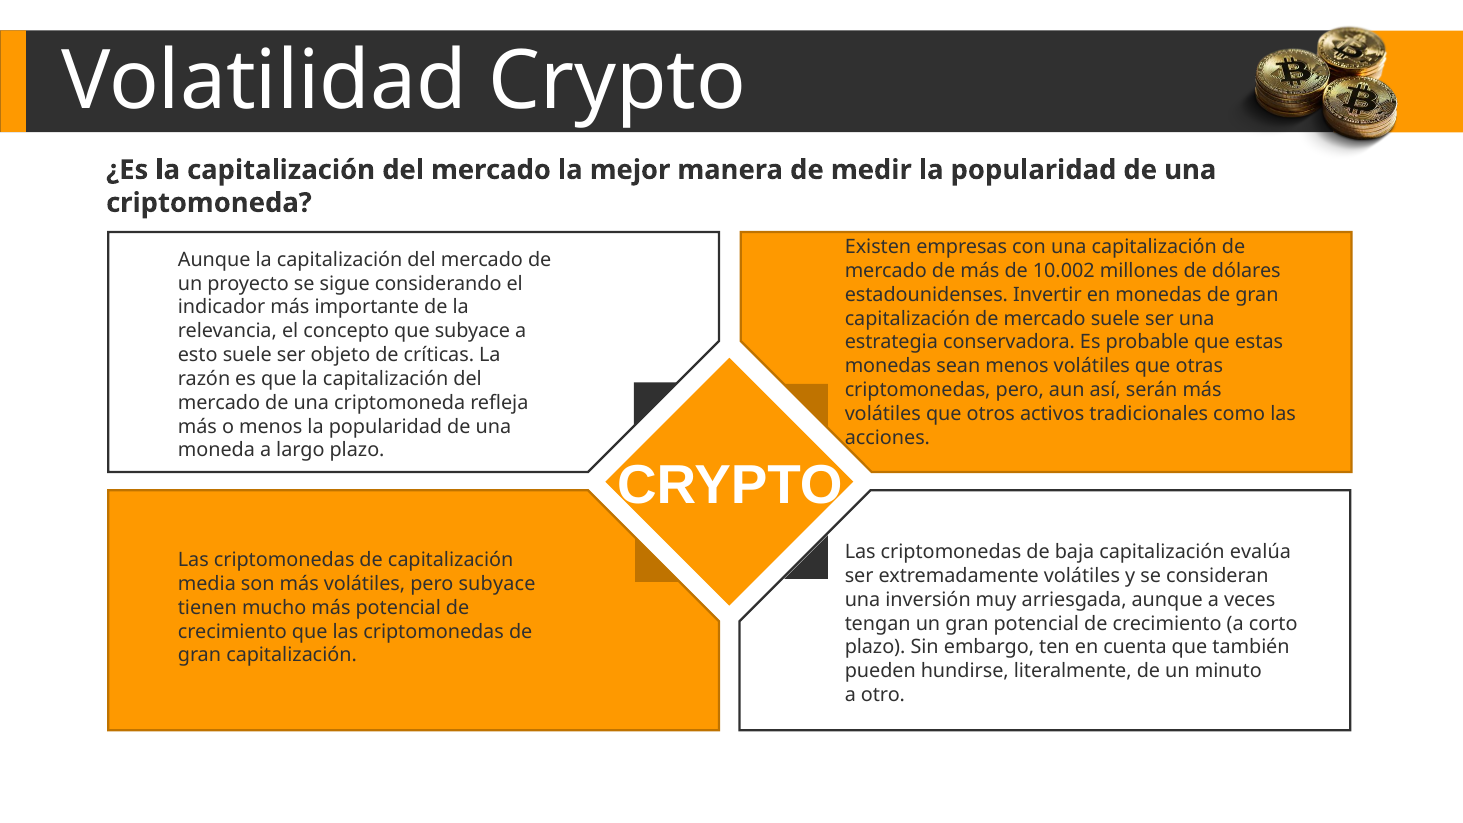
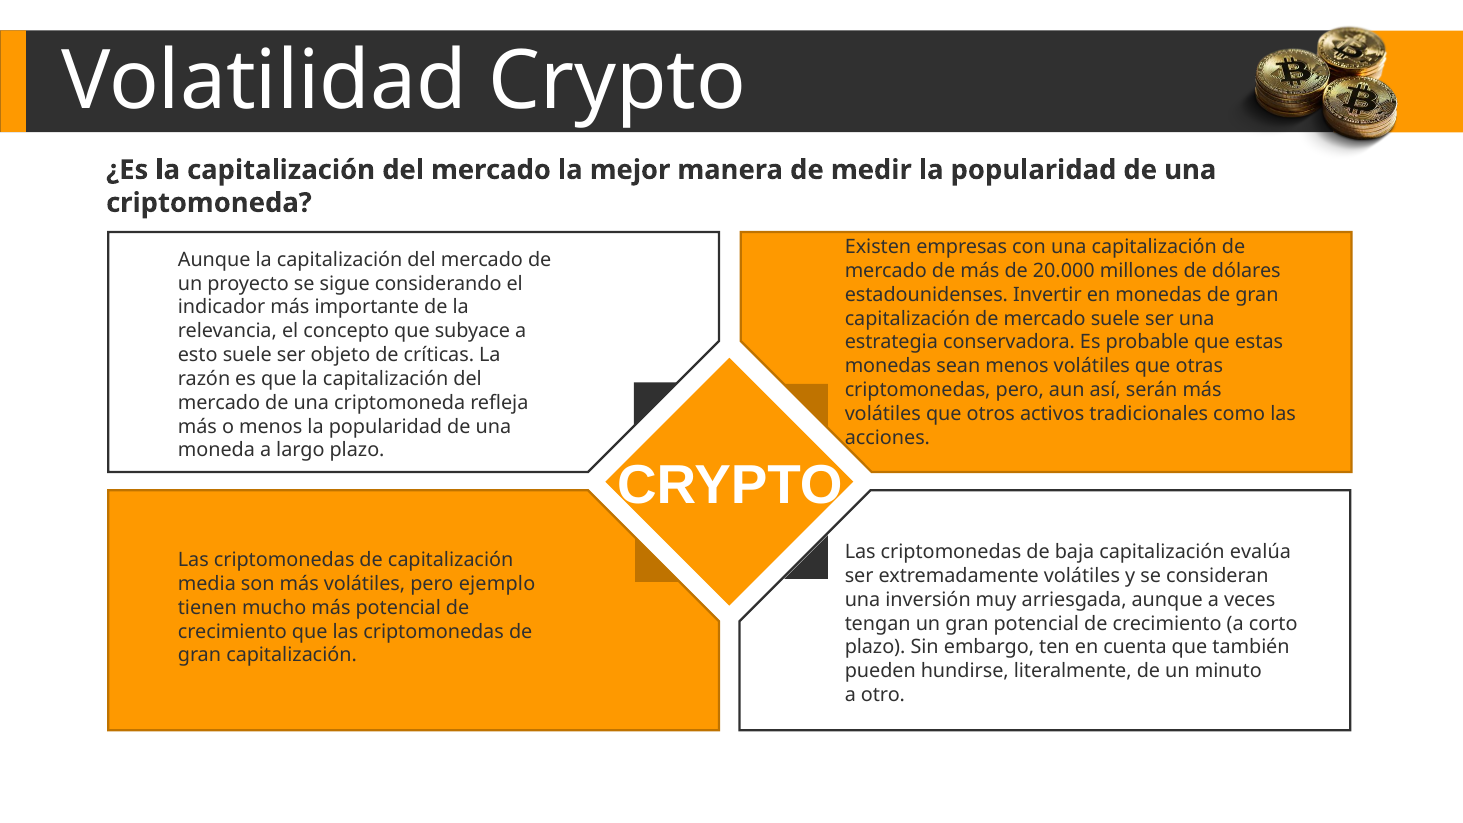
10.002: 10.002 -> 20.000 (1064, 271)
pero subyace: subyace -> ejemplo (497, 584)
